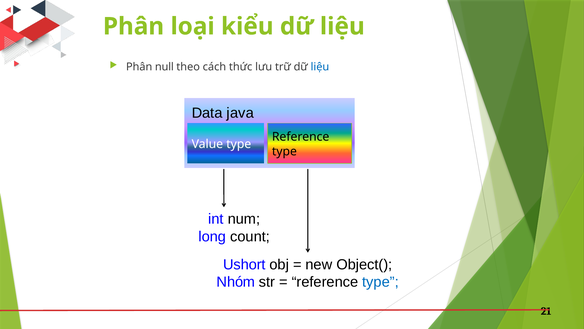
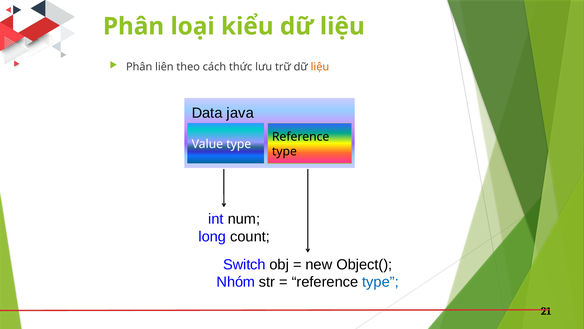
null: null -> liên (164, 67)
liệu colour: blue -> orange (320, 67)
Ushort: Ushort -> Switch (244, 264)
